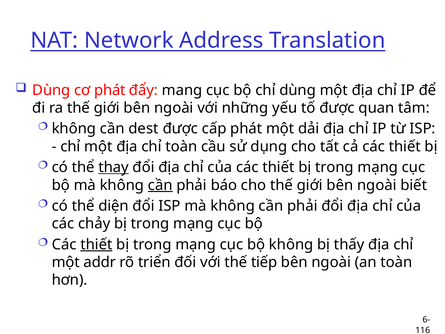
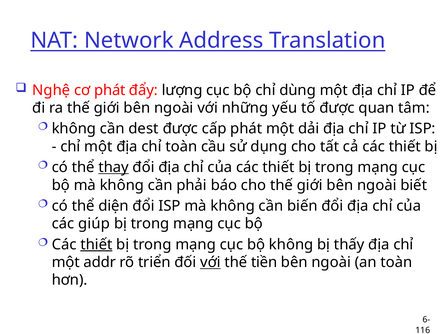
Dùng: Dùng -> Nghệ (51, 90)
mang: mang -> lượng (182, 90)
cần underline: present -> none (160, 185)
phải: phải -> biến (302, 206)
chảy: chảy -> giúp (94, 224)
với underline: none -> present (210, 262)
tiếp: tiếp -> tiền (264, 262)
